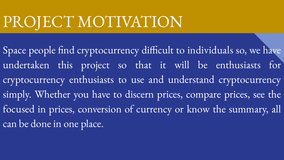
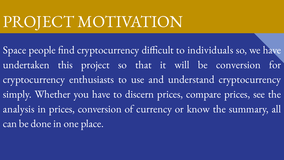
be enthusiasts: enthusiasts -> conversion (238, 65)
focused: focused -> analysis (19, 109)
